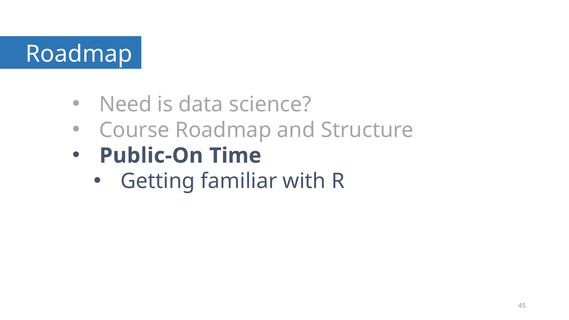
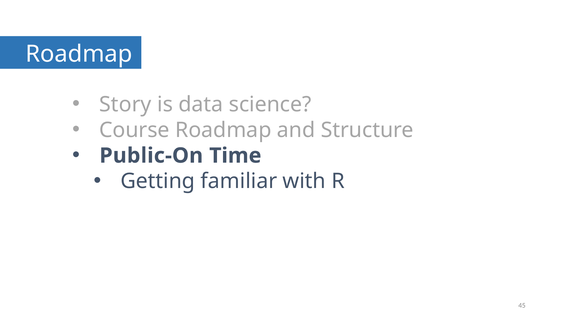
Need: Need -> Story (125, 104)
